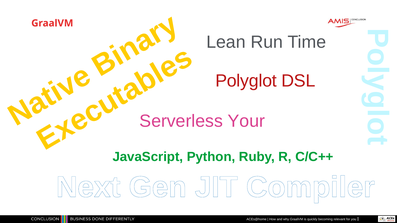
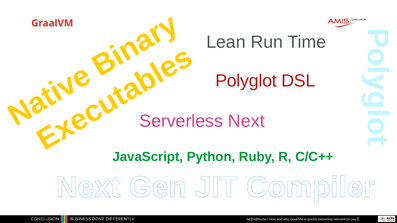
Serverless Your: Your -> Next (246, 121)
